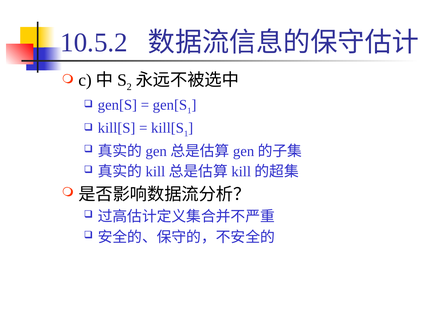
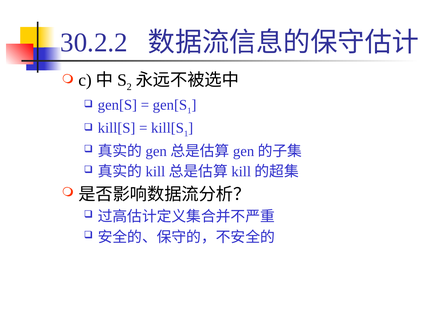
10.5.2: 10.5.2 -> 30.2.2 (94, 43)
